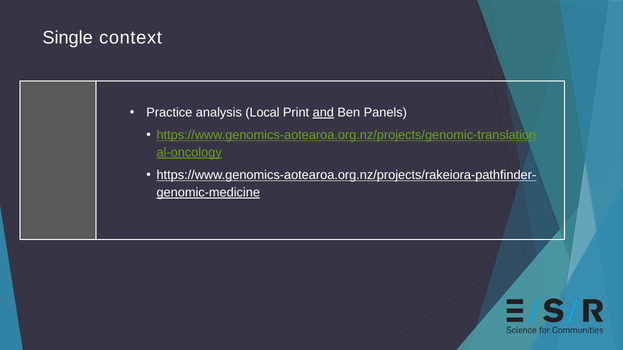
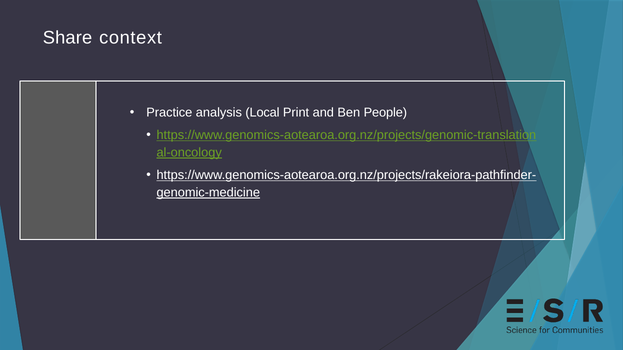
Single: Single -> Share (68, 38)
and underline: present -> none (323, 113)
Panels: Panels -> People (385, 113)
